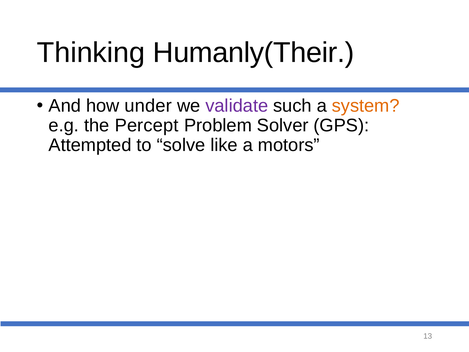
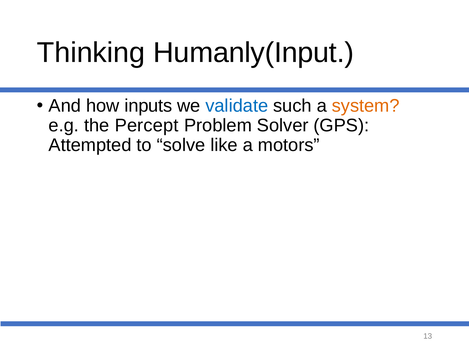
Humanly(Their: Humanly(Their -> Humanly(Input (254, 53)
under: under -> inputs (148, 106)
validate colour: purple -> blue (237, 106)
